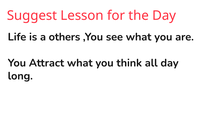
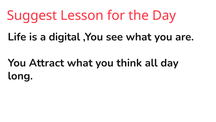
others: others -> digital (64, 37)
